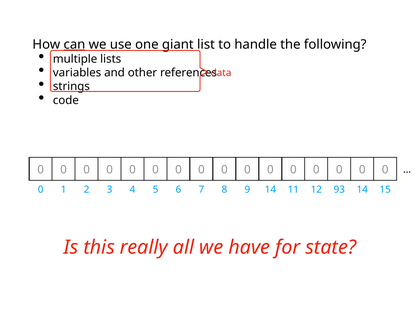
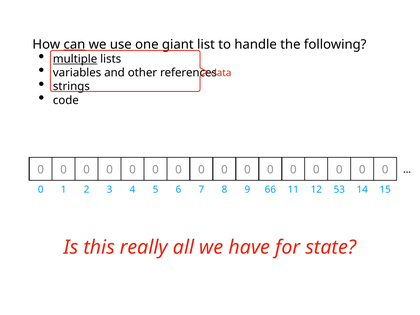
multiple underline: none -> present (75, 59)
2 14: 14 -> 66 (270, 190)
93: 93 -> 53 (339, 190)
